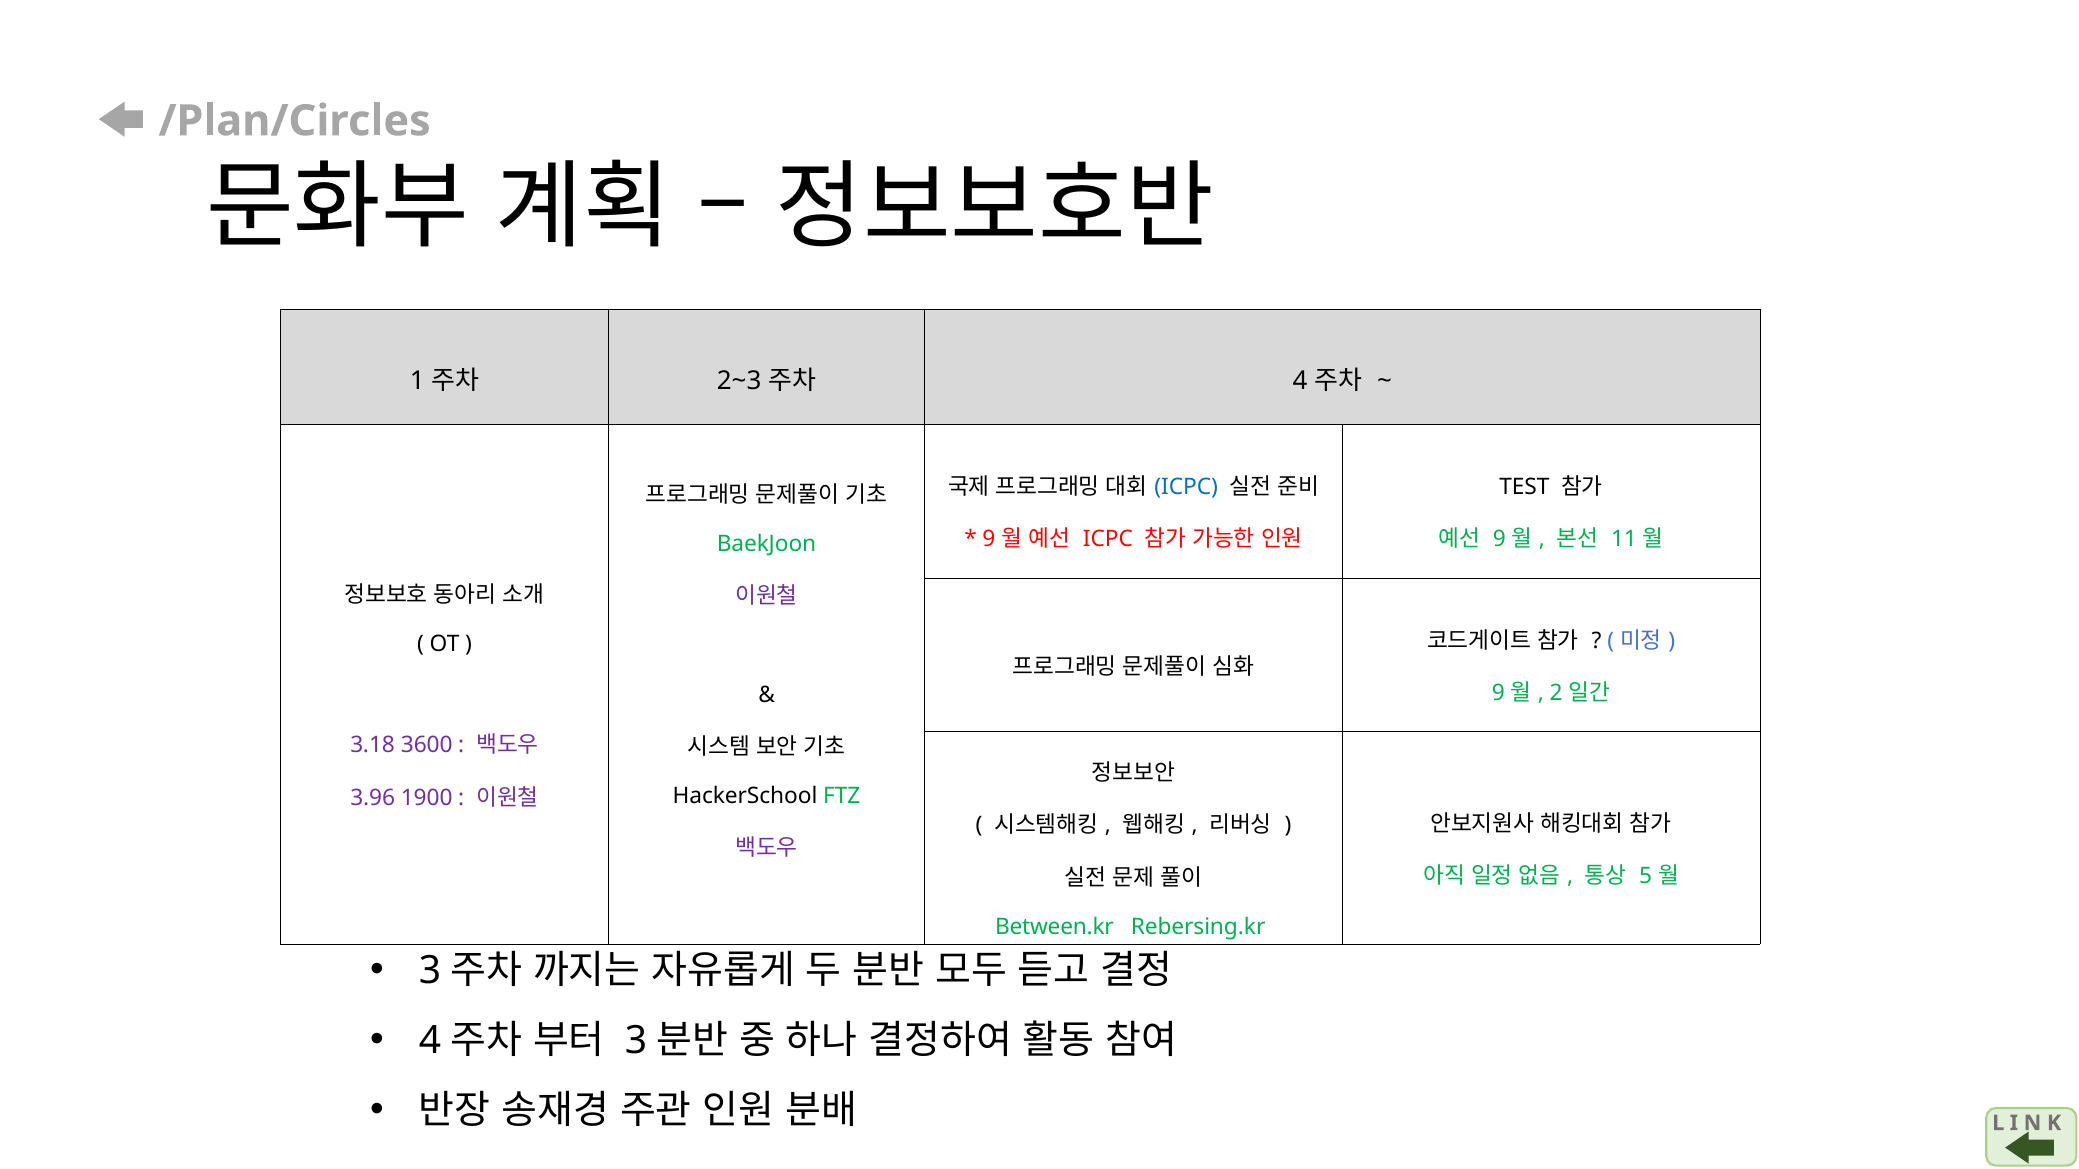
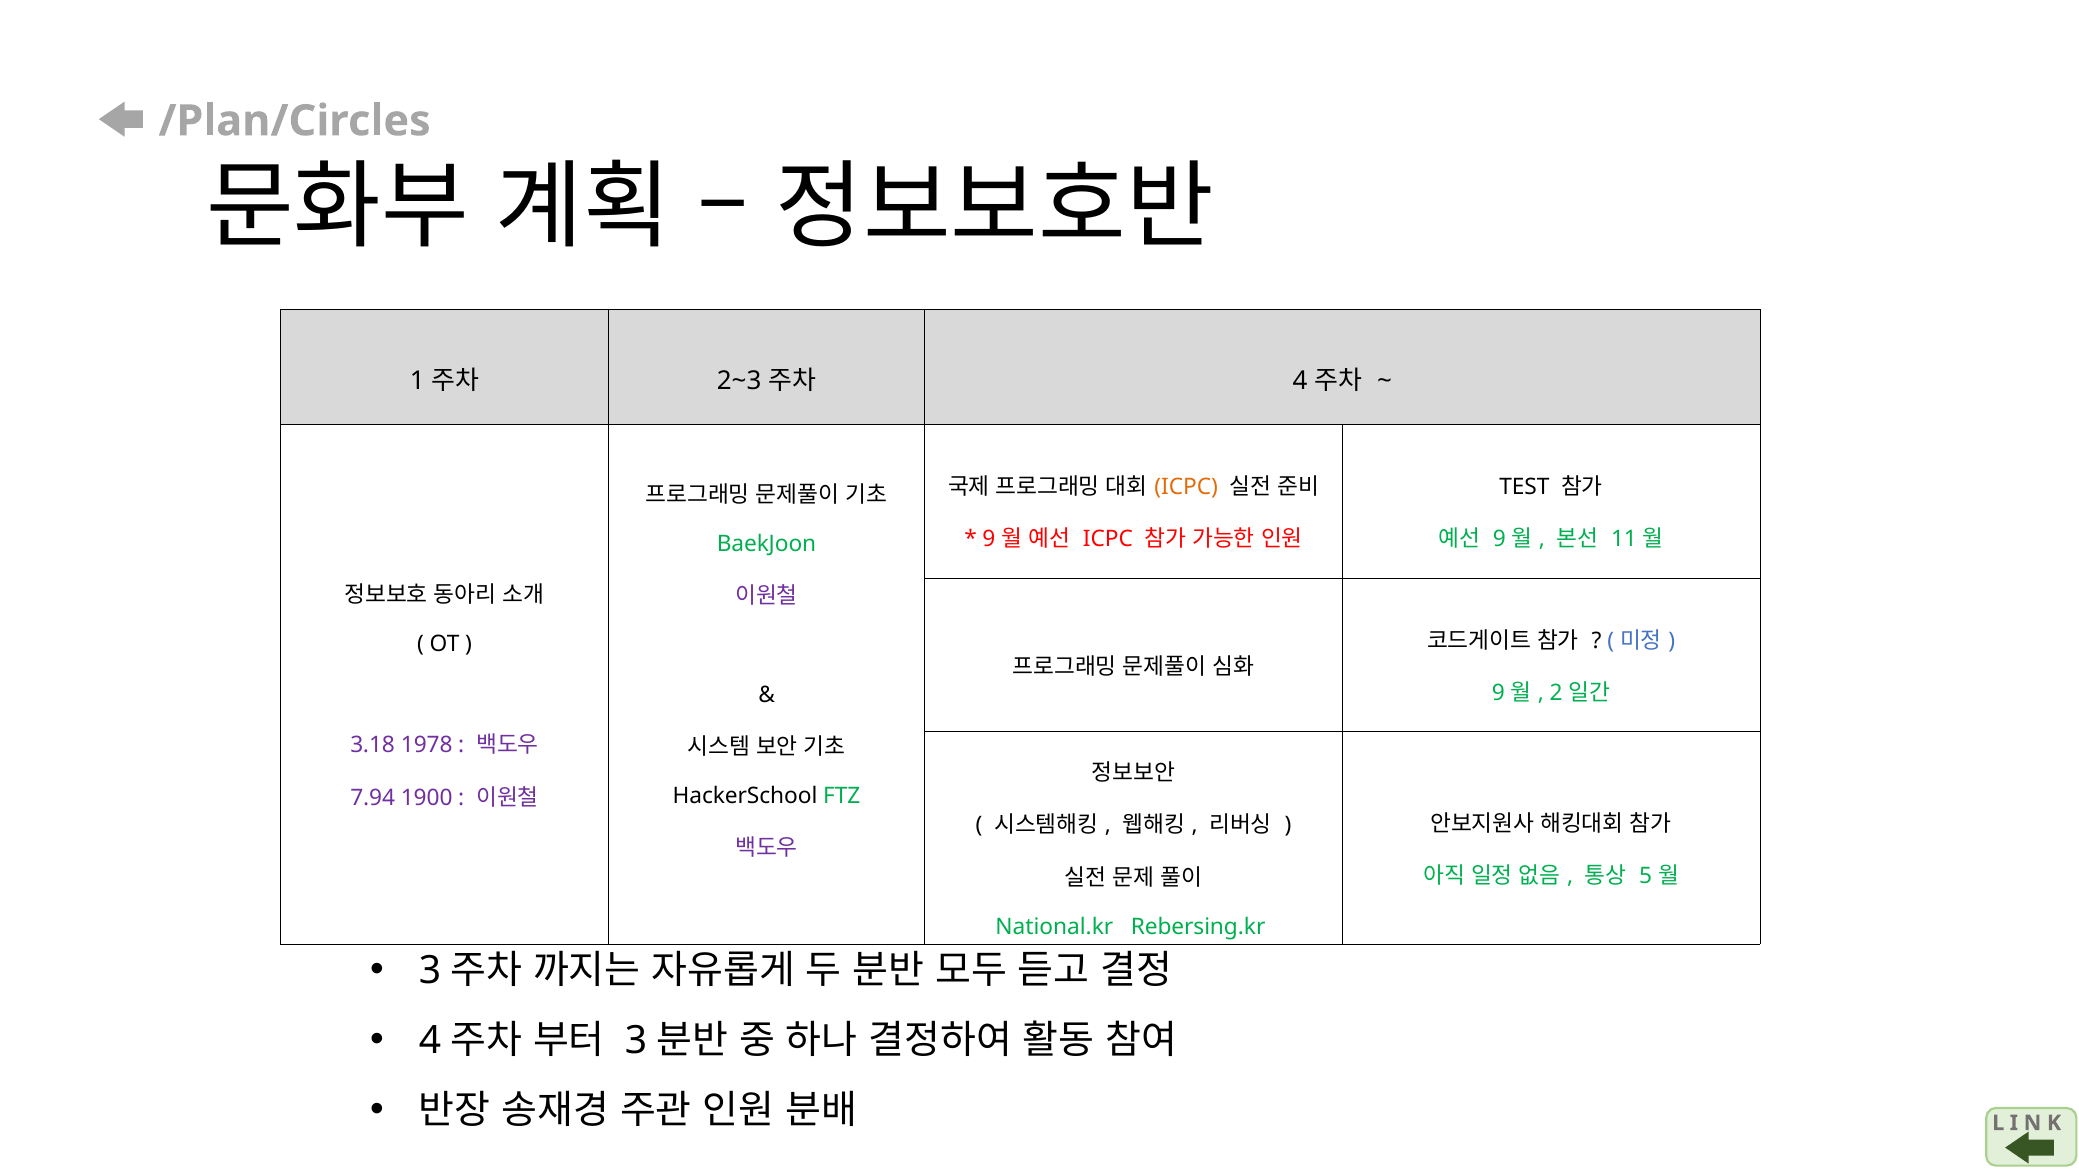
ICPC colour: blue -> orange (1186, 487)
3600: 3600 -> 1978 (427, 746)
3.96: 3.96 -> 7.94 (373, 798)
Between.kr: Between.kr -> National.kr (1054, 927)
